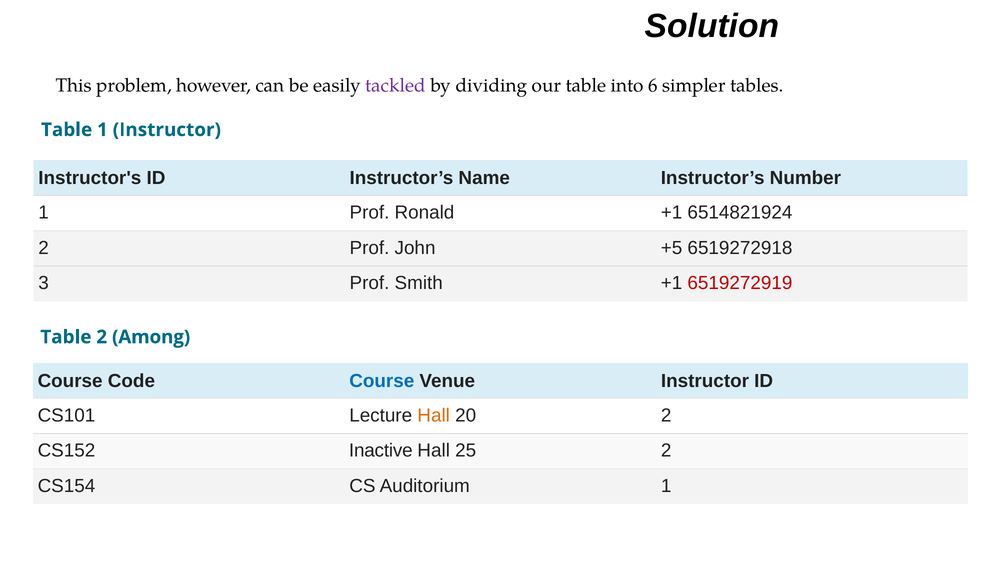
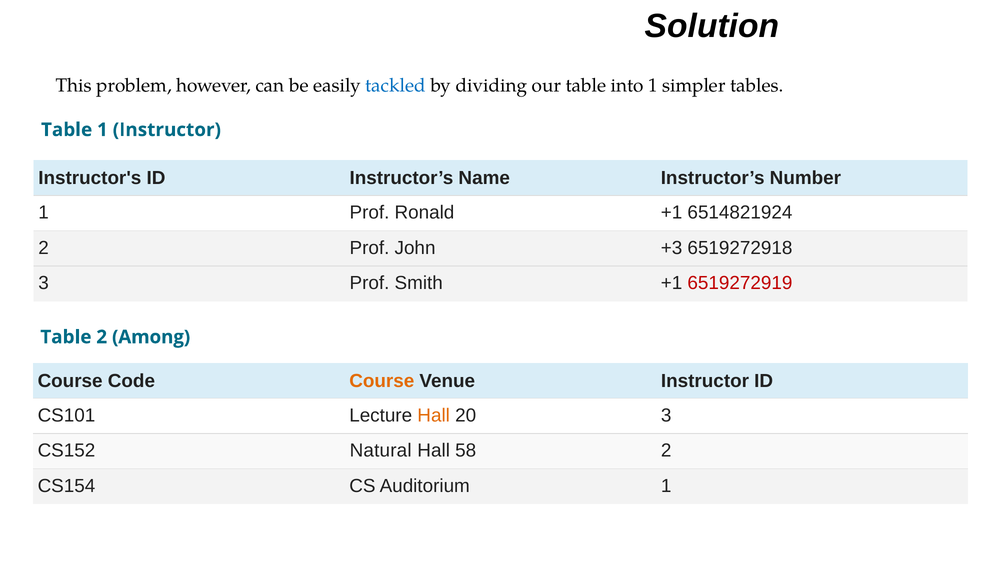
tackled colour: purple -> blue (396, 86)
into 6: 6 -> 1 (653, 86)
+5: +5 -> +3 (672, 248)
Course colour: blue -> orange (382, 380)
20 2: 2 -> 3 (666, 415)
Inactive: Inactive -> Natural (381, 450)
25: 25 -> 58 (466, 450)
